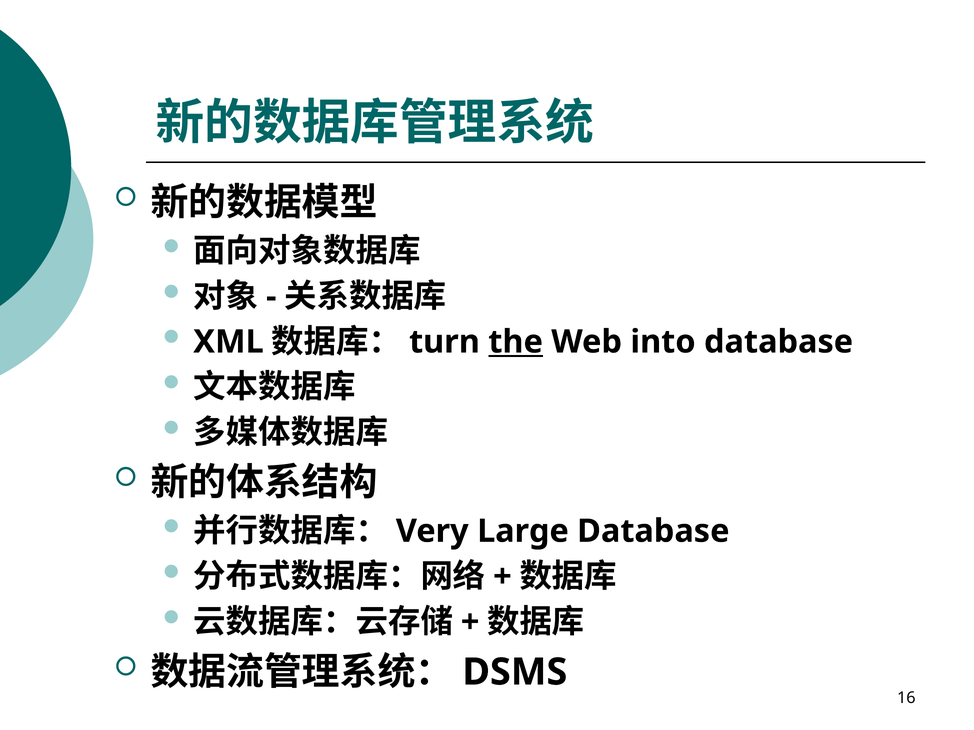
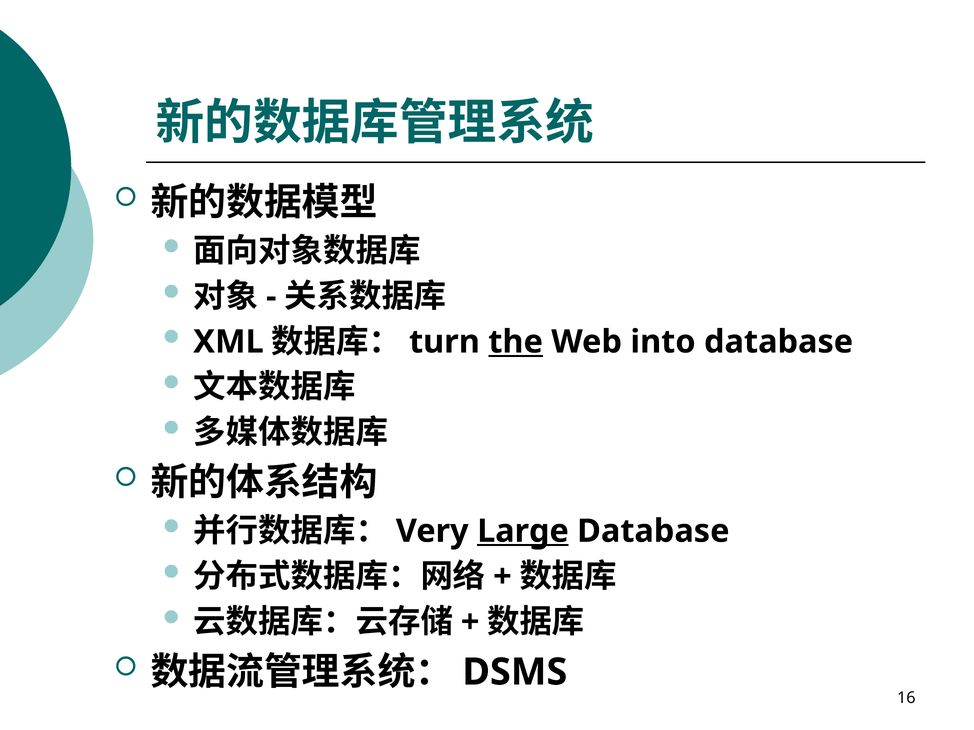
Large underline: none -> present (523, 531)
